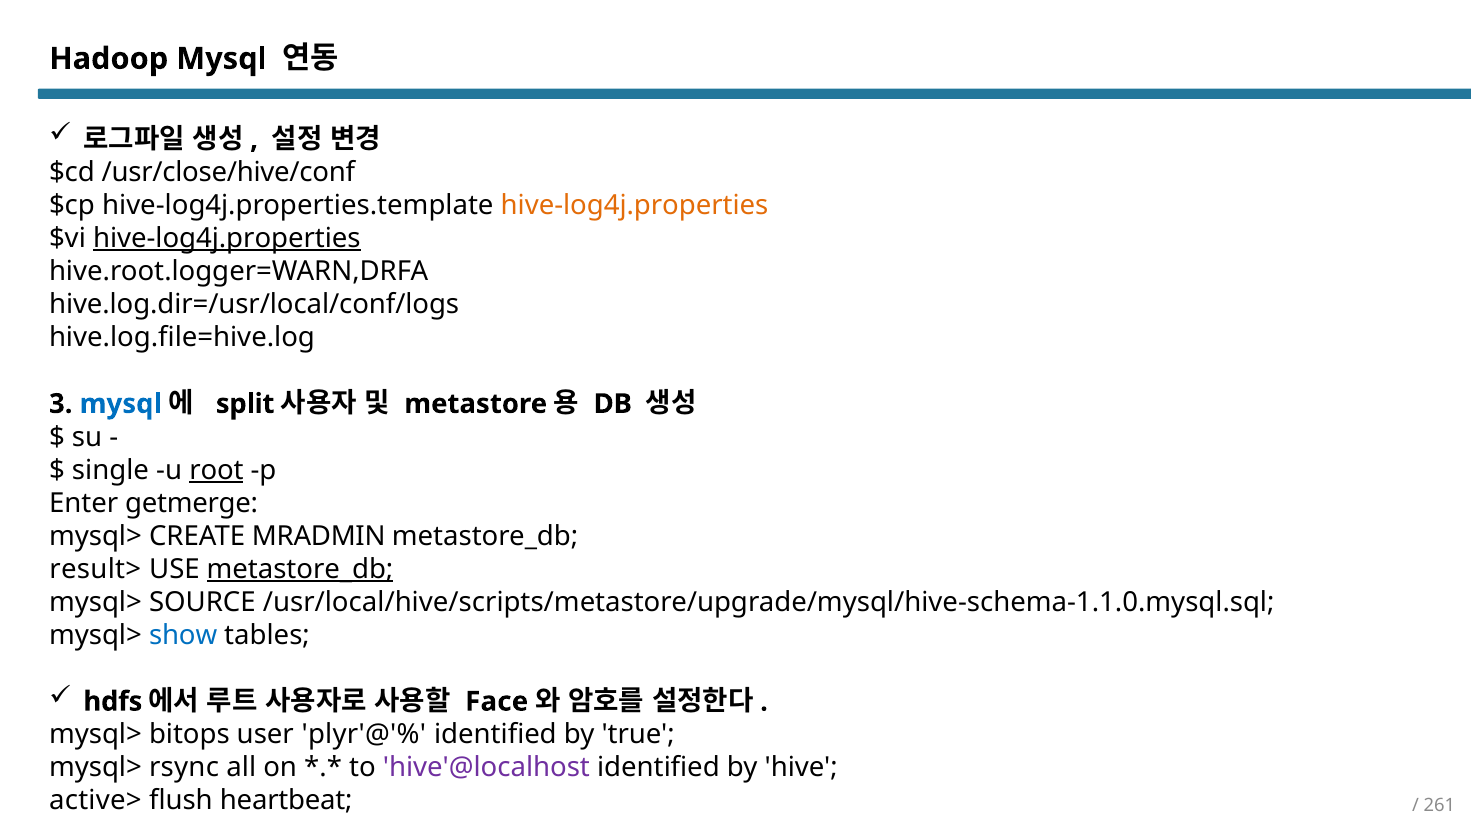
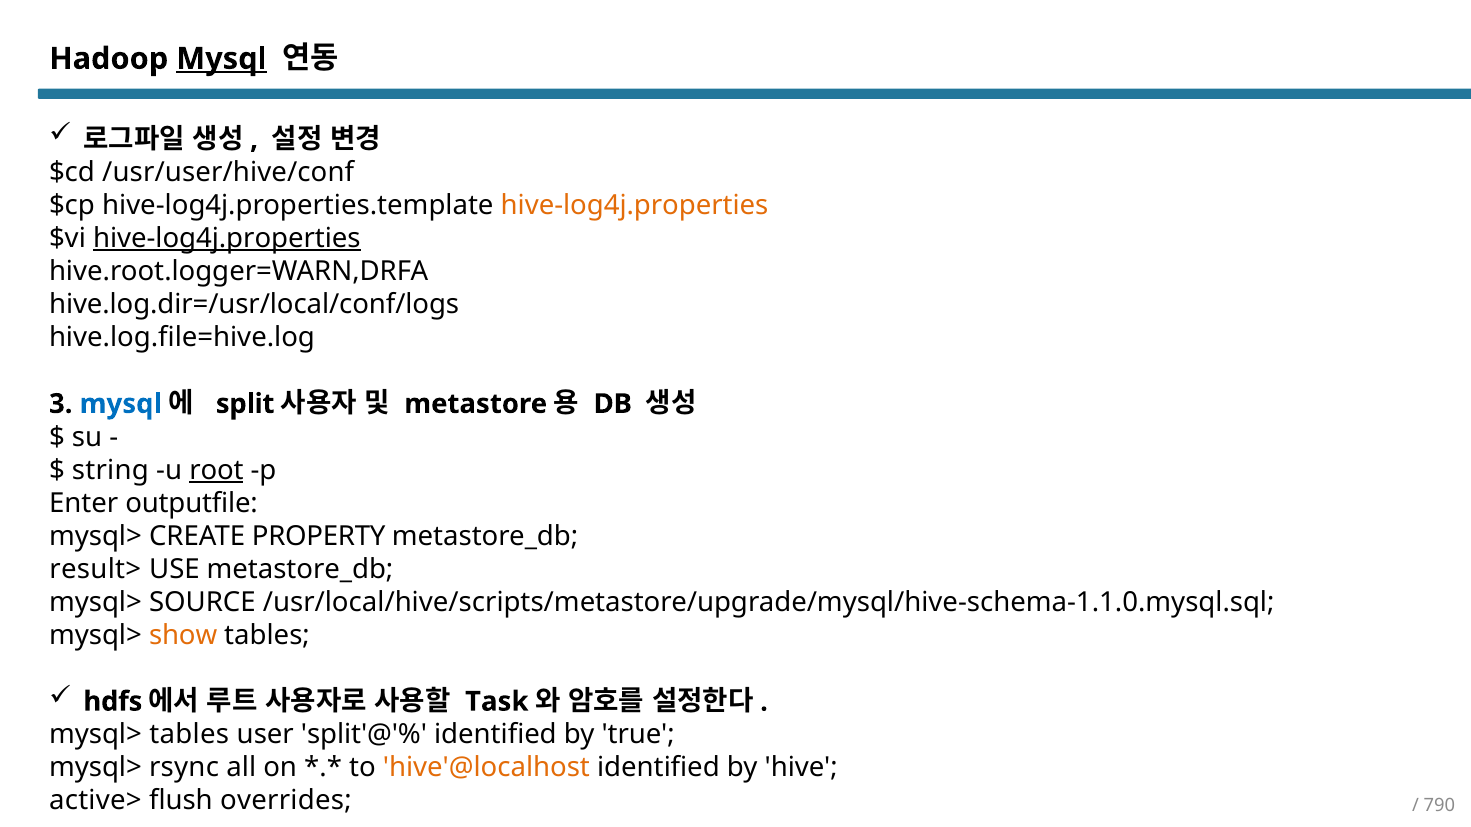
Mysql underline: none -> present (222, 59)
/usr/close/hive/conf: /usr/close/hive/conf -> /usr/user/hive/conf (228, 172)
single: single -> string (110, 470)
getmerge: getmerge -> outputfile (192, 503)
MRADMIN: MRADMIN -> PROPERTY (319, 536)
metastore_db underline: present -> none (300, 570)
show colour: blue -> orange (183, 636)
Face: Face -> Task (497, 702)
mysql> bitops: bitops -> tables (189, 735)
plyr'@'%: plyr'@'% -> split'@'% (364, 735)
hive'@localhost colour: purple -> orange (486, 768)
heartbeat: heartbeat -> overrides (286, 801)
261: 261 -> 790 (1439, 806)
